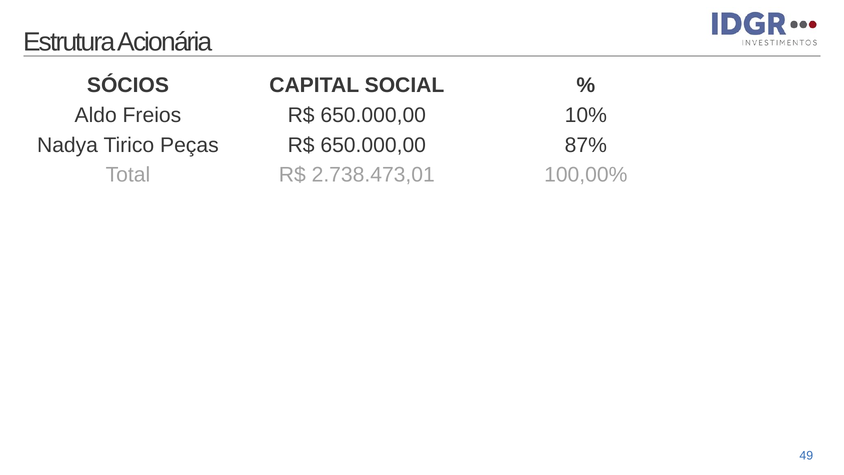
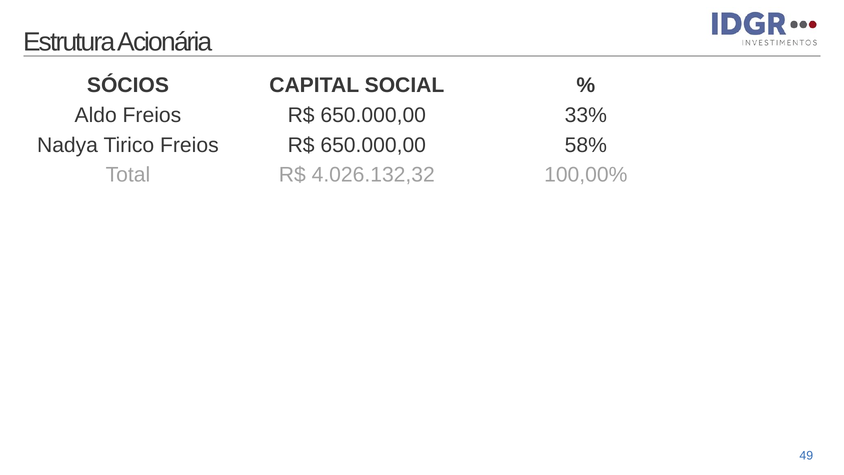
10%: 10% -> 33% (586, 115)
Tirico Peças: Peças -> Freios (189, 145)
87%: 87% -> 58% (586, 145)
2.738.473,01: 2.738.473,01 -> 4.026.132,32 (373, 175)
